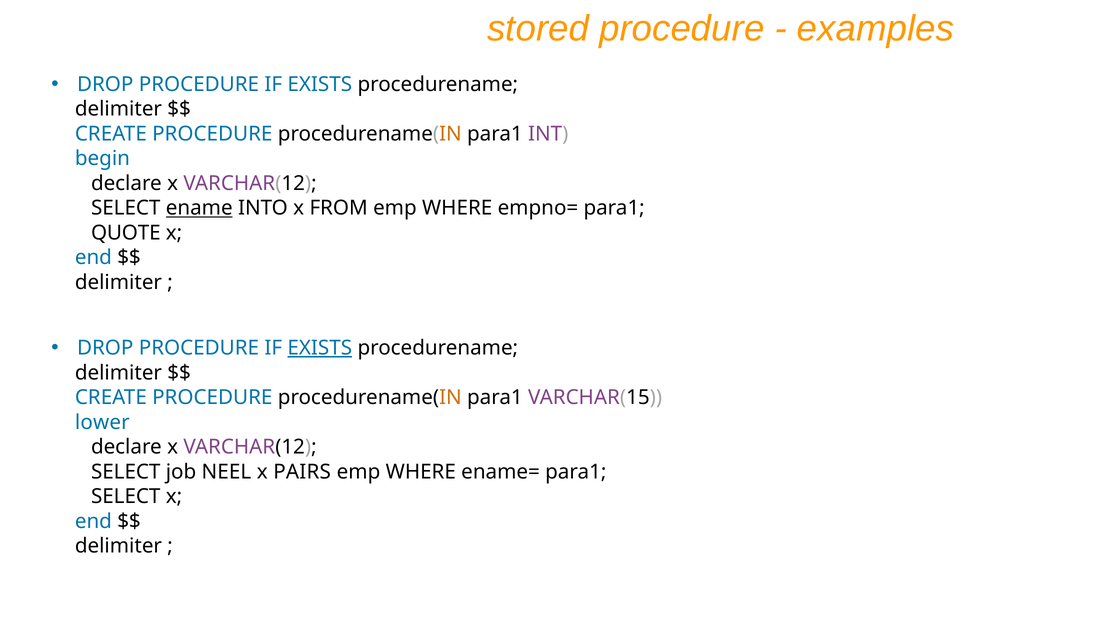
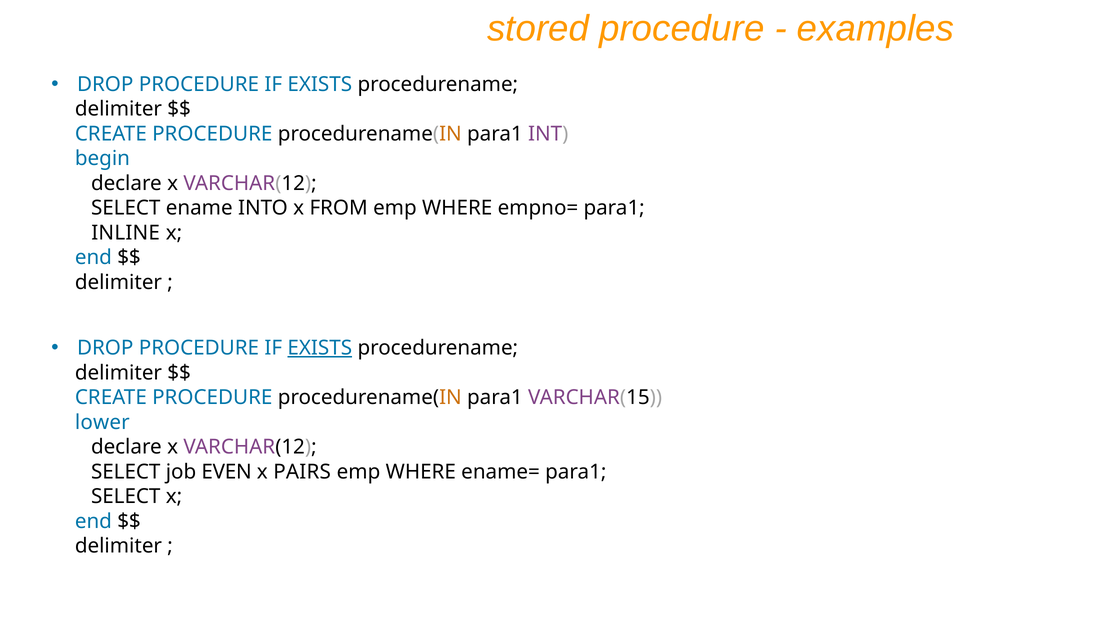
ename underline: present -> none (199, 208)
QUOTE: QUOTE -> INLINE (126, 233)
NEEL: NEEL -> EVEN (227, 472)
